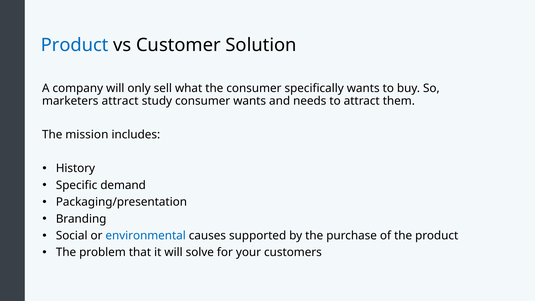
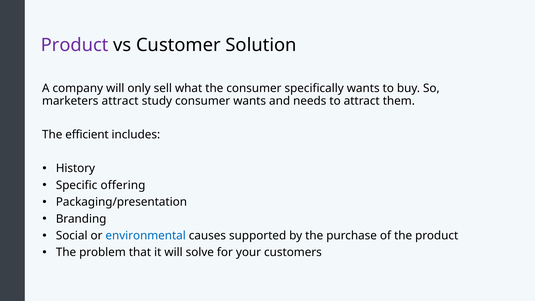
Product colour: blue -> purple (75, 45)
mission: mission -> efficient (87, 135)
demand: demand -> offering (123, 185)
